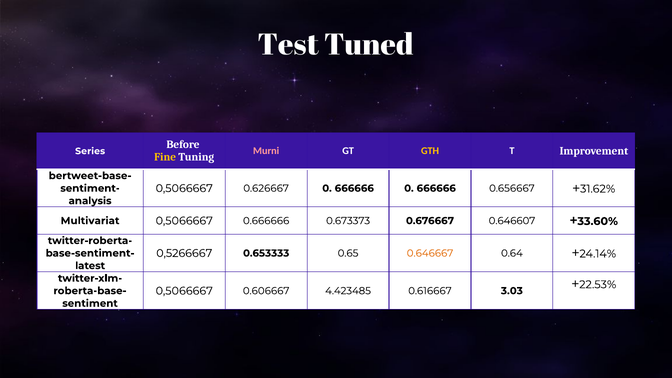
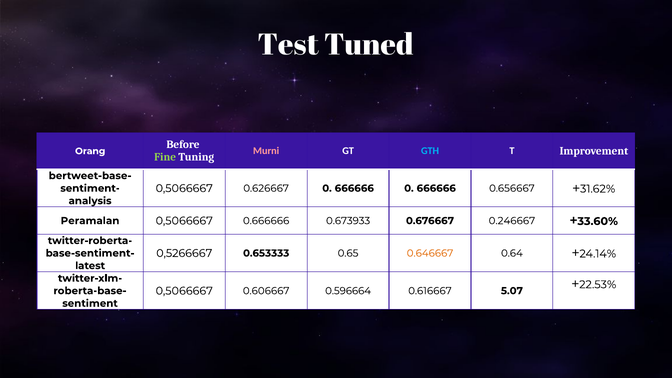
GTH colour: yellow -> light blue (430, 151)
Series: Series -> Orang (90, 151)
Fine colour: yellow -> light green (165, 157)
Multivariat: Multivariat -> Peramalan (90, 221)
0.673373: 0.673373 -> 0.673933 (348, 221)
0.646607: 0.646607 -> 0.246667 (512, 221)
4.423485: 4.423485 -> 0.596664 (348, 291)
3.03: 3.03 -> 5.07 (512, 291)
